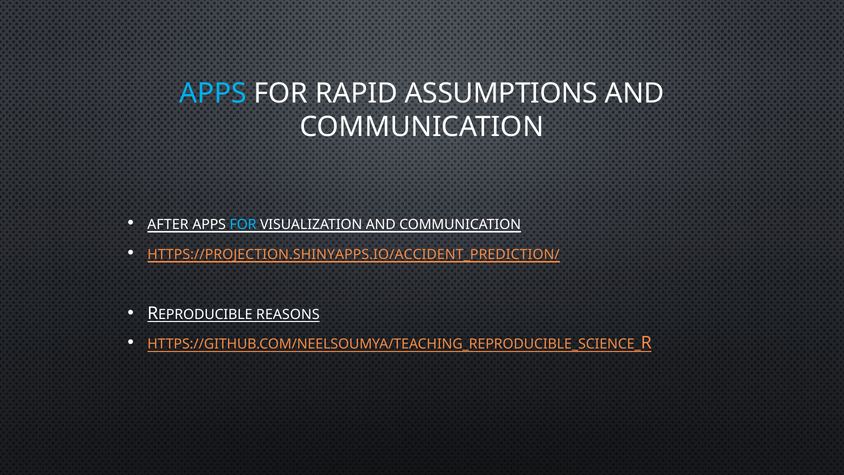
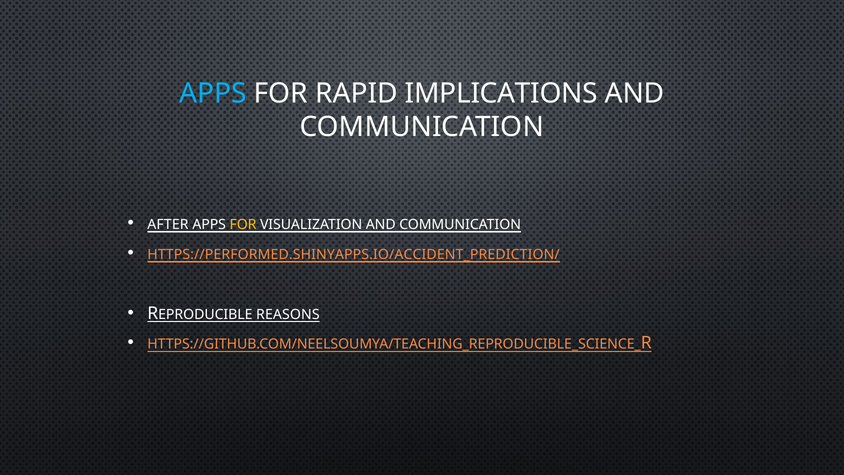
ASSUMPTIONS: ASSUMPTIONS -> IMPLICATIONS (501, 93)
FOR colour: light blue -> yellow (243, 224)
HTTPS://PROJECTION.SHINYAPPS.IO/ACCIDENT_PREDICTION/: HTTPS://PROJECTION.SHINYAPPS.IO/ACCIDENT_PREDICTION/ -> HTTPS://PERFORMED.SHINYAPPS.IO/ACCIDENT_PREDICTION/ (354, 254)
